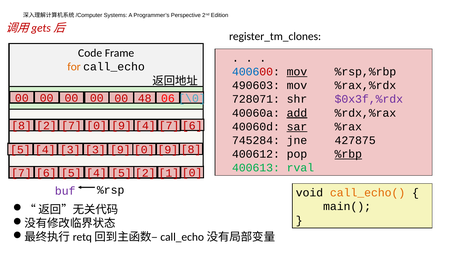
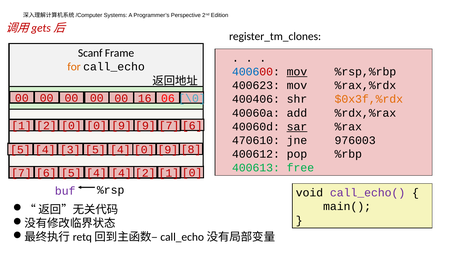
Code: Code -> Scanf (90, 53)
490603: 490603 -> 400623 (256, 85)
48: 48 -> 16 (145, 98)
728071: 728071 -> 400406 (256, 99)
$0x3f,%rdx colour: purple -> orange (369, 99)
add underline: present -> none (297, 113)
8: 8 -> 1 (22, 126)
2 7: 7 -> 0 (71, 126)
9 4: 4 -> 9 (145, 126)
745284: 745284 -> 470610 (256, 140)
427875: 427875 -> 976003 (355, 140)
3 3: 3 -> 5 (95, 150)
9: 9 -> 4 (120, 150)
%rbp underline: present -> none (348, 154)
rval: rval -> free (300, 167)
5: 5 -> 4 (121, 173)
call_echo( colour: orange -> purple (368, 192)
